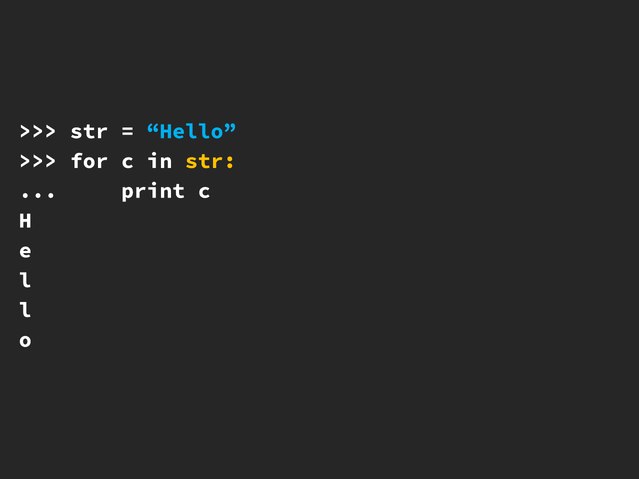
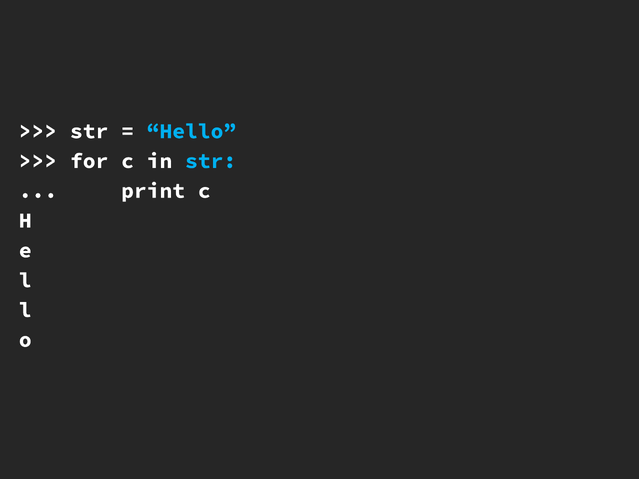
str colour: yellow -> light blue (211, 161)
